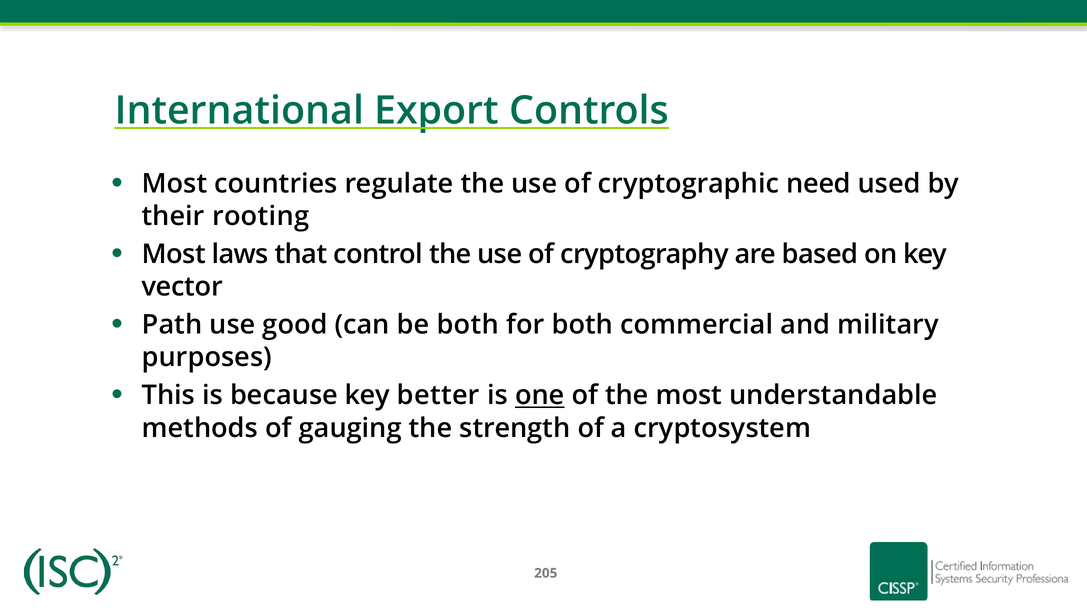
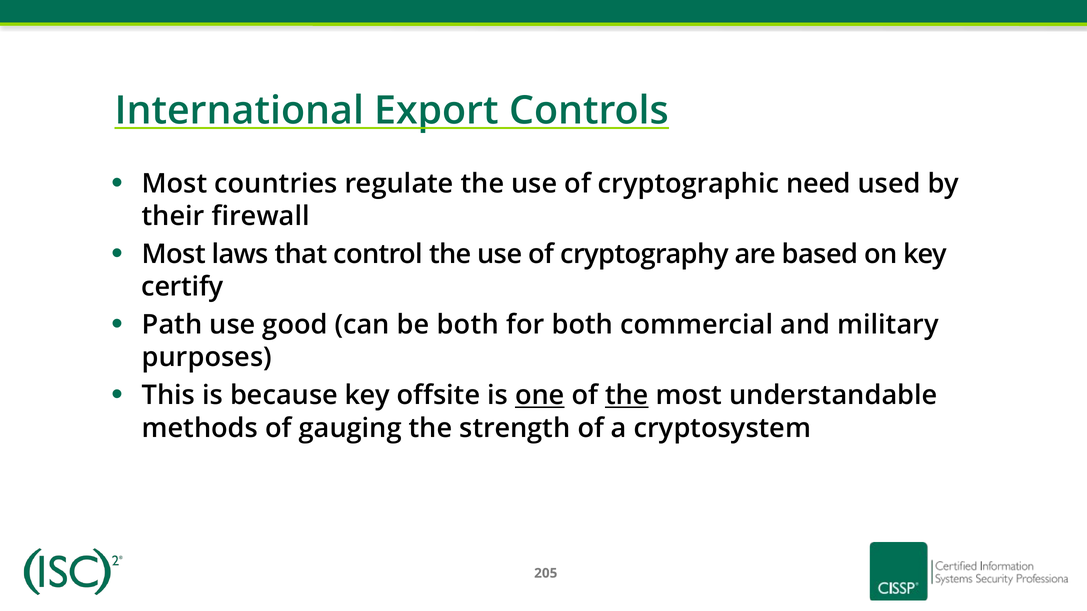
rooting: rooting -> firewall (261, 216)
vector: vector -> certify (182, 287)
better: better -> offsite (438, 396)
the underline: none -> present (627, 396)
